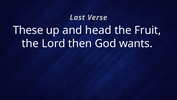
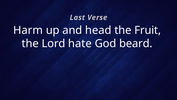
These: These -> Harm (28, 30)
then: then -> hate (80, 43)
wants: wants -> beard (136, 43)
